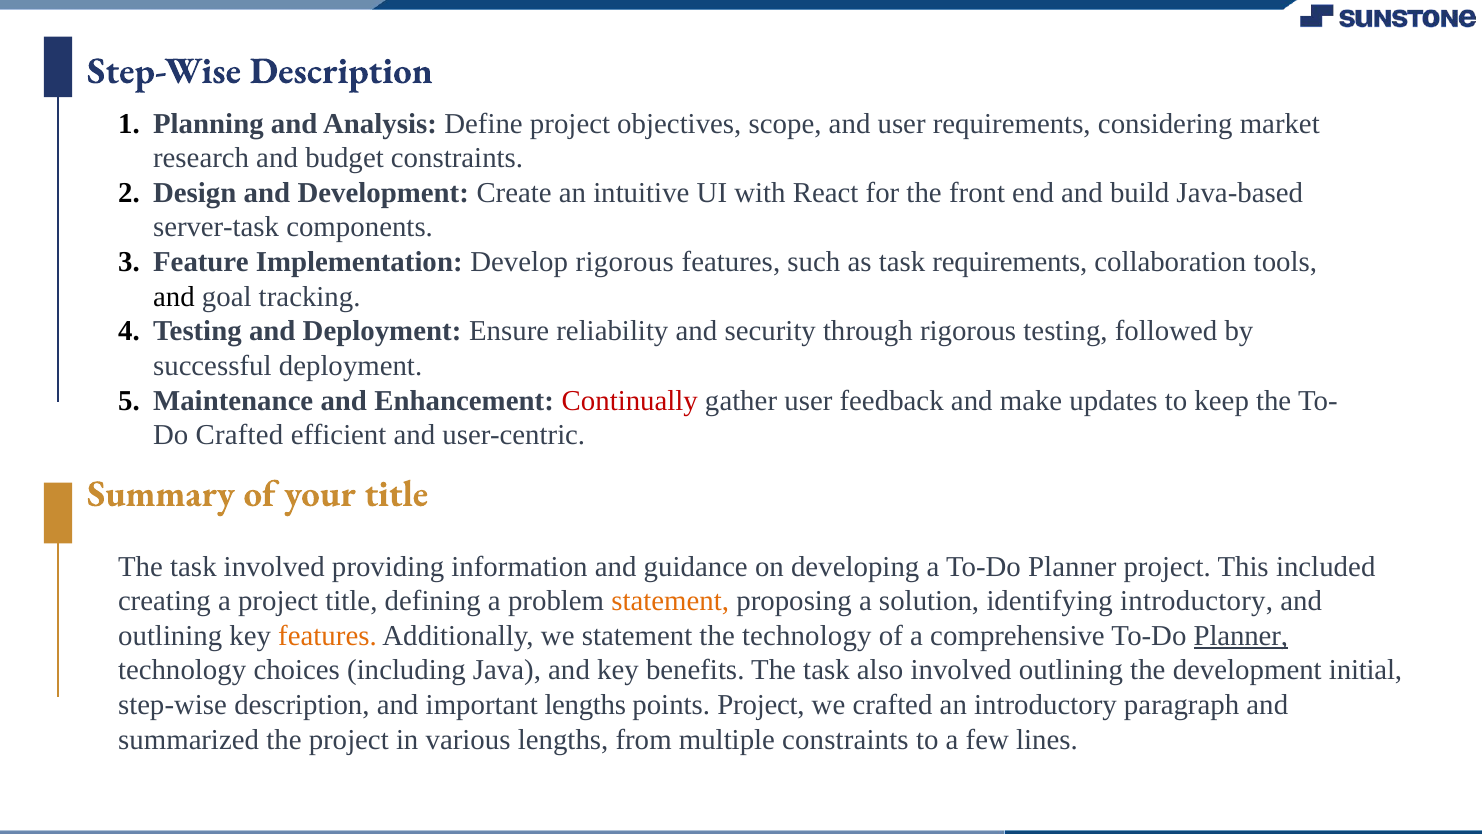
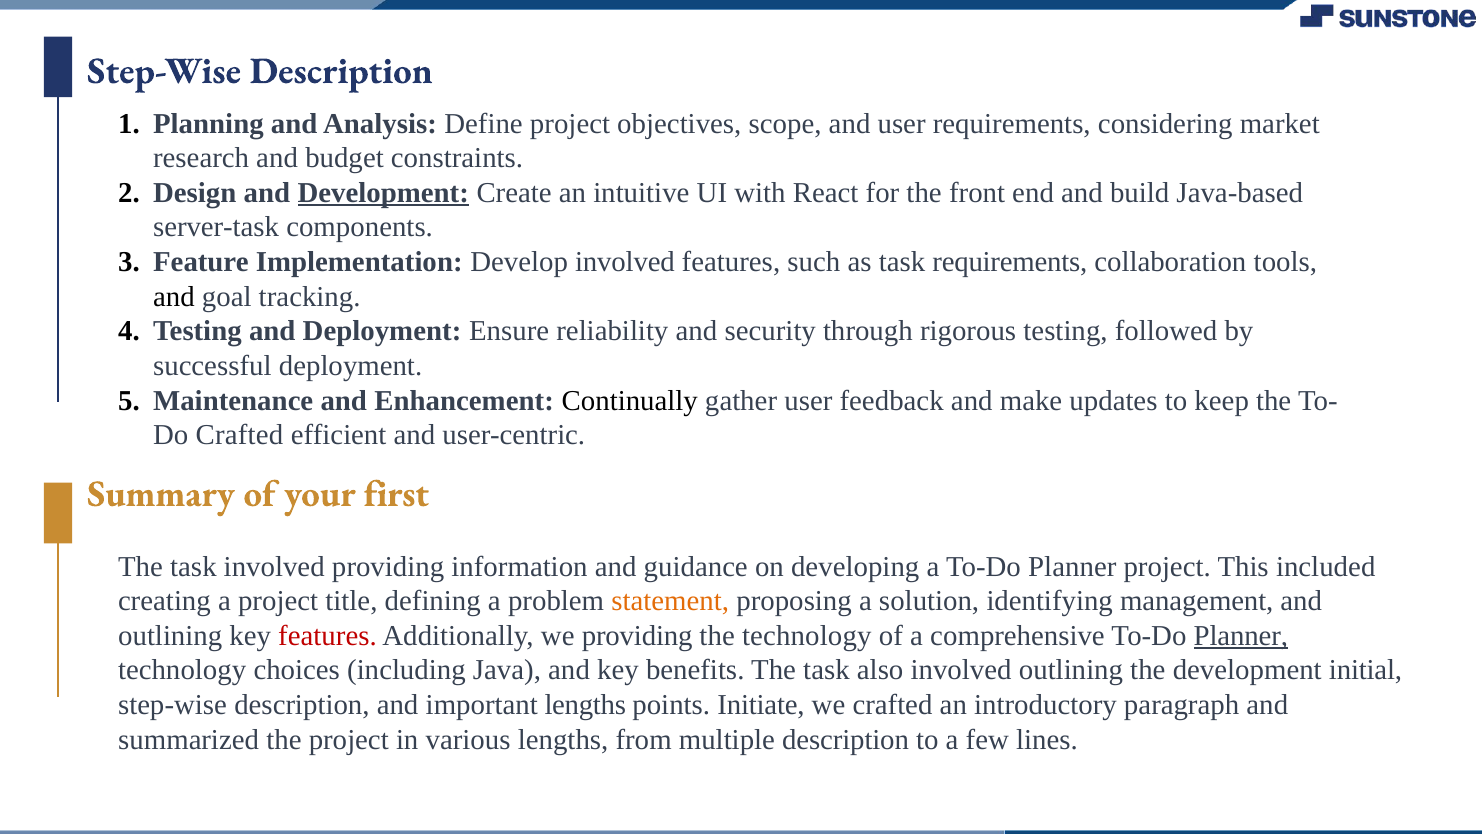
Development underline: none -> present (383, 193)
Develop rigorous: rigorous -> involved (625, 262)
Continually colour: red -> black (630, 400)
your title: title -> first (396, 493)
identifying introductory: introductory -> management (1197, 601)
features colour: orange -> red (328, 636)
we statement: statement -> providing (637, 636)
points Project: Project -> Initiate (761, 705)
multiple constraints: constraints -> description (846, 739)
